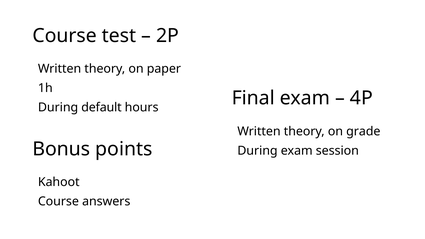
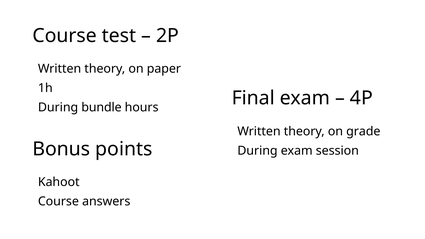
default: default -> bundle (101, 107)
